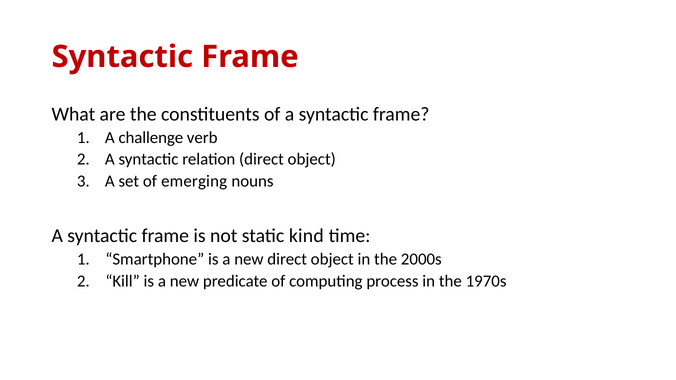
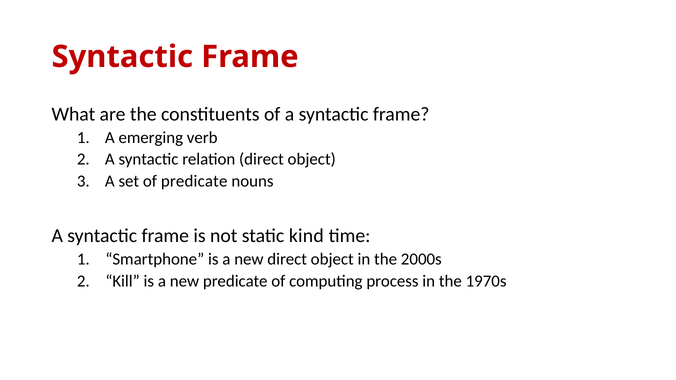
challenge: challenge -> emerging (151, 138)
of emerging: emerging -> predicate (194, 181)
